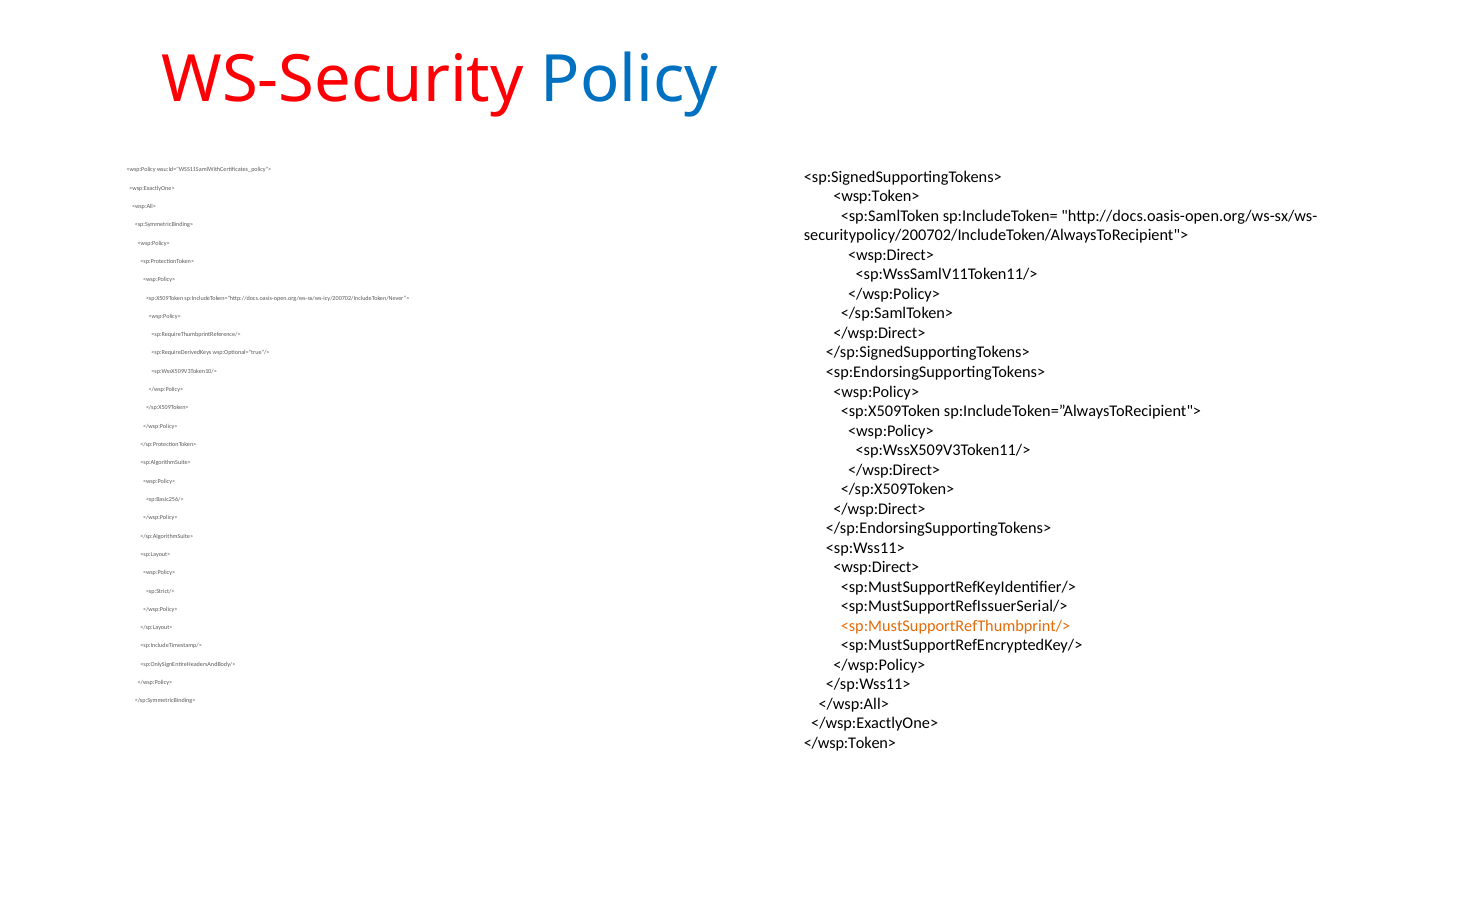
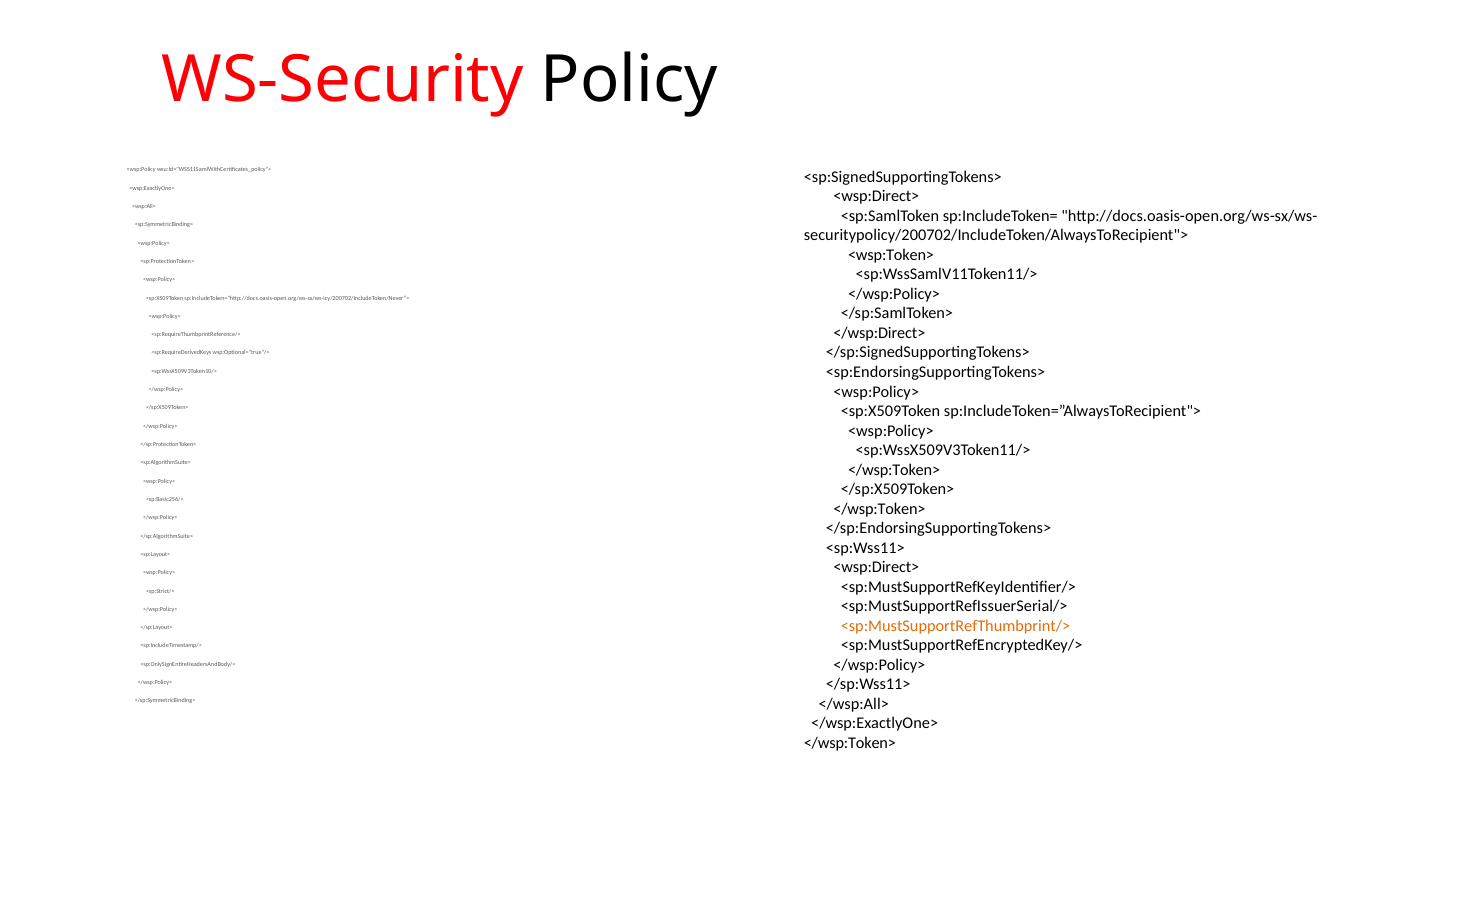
Policy colour: blue -> black (629, 80)
<wsp:Token>: <wsp:Token> -> <wsp:Direct> (876, 196)
<wsp:Direct>: <wsp:Direct> -> <wsp:Token> (891, 255)
</wsp:Direct>: </wsp:Direct> -> </wsp:Token> (894, 470)
</wsp:Direct>: </wsp:Direct> -> </wsp:Token> (879, 509)
